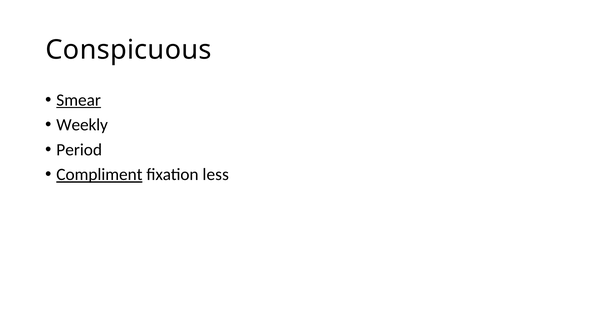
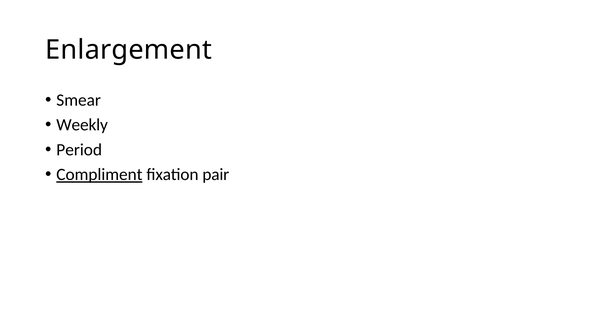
Conspicuous: Conspicuous -> Enlargement (129, 50)
Smear underline: present -> none (79, 100)
less: less -> pair (216, 175)
